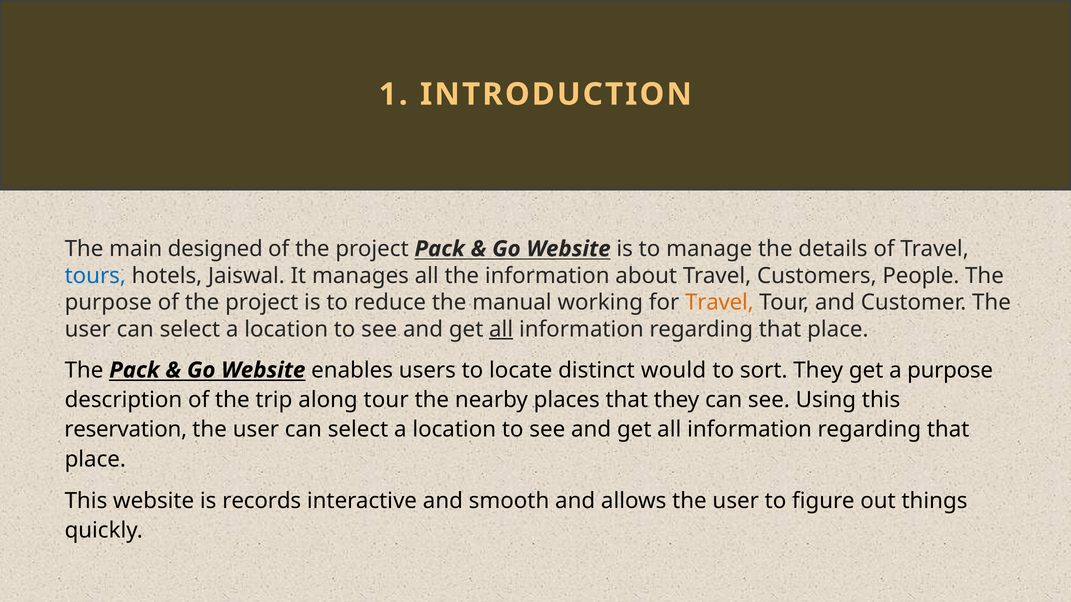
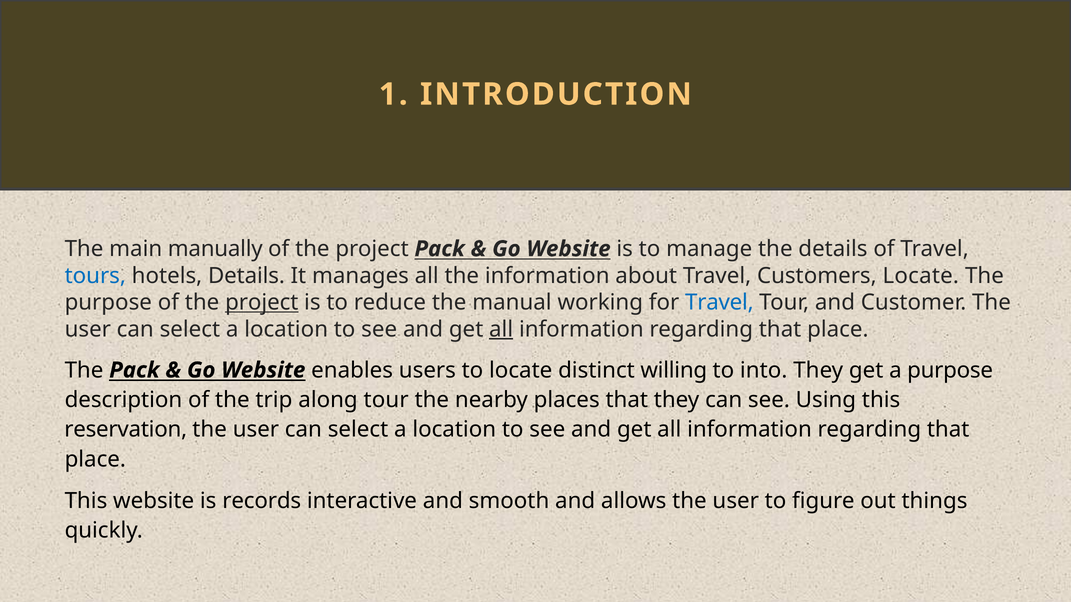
designed: designed -> manually (215, 249)
hotels Jaiswal: Jaiswal -> Details (246, 276)
Customers People: People -> Locate (921, 276)
project underline: none -> present (262, 303)
Travel colour: orange -> blue (719, 303)
would: would -> willing (674, 370)
sort: sort -> into (764, 370)
